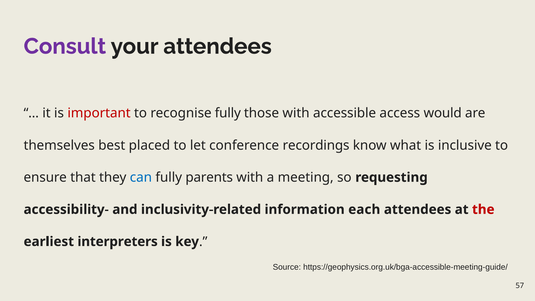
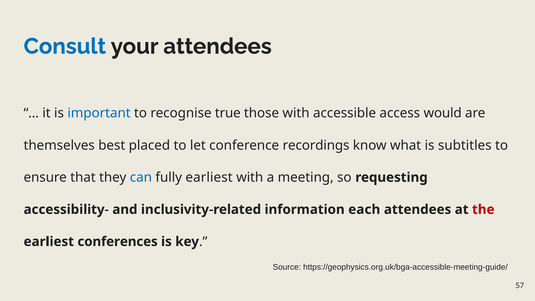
Consult colour: purple -> blue (65, 46)
important colour: red -> blue (99, 113)
recognise fully: fully -> true (228, 113)
inclusive: inclusive -> subtitles (465, 145)
fully parents: parents -> earliest (209, 177)
interpreters: interpreters -> conferences (118, 242)
